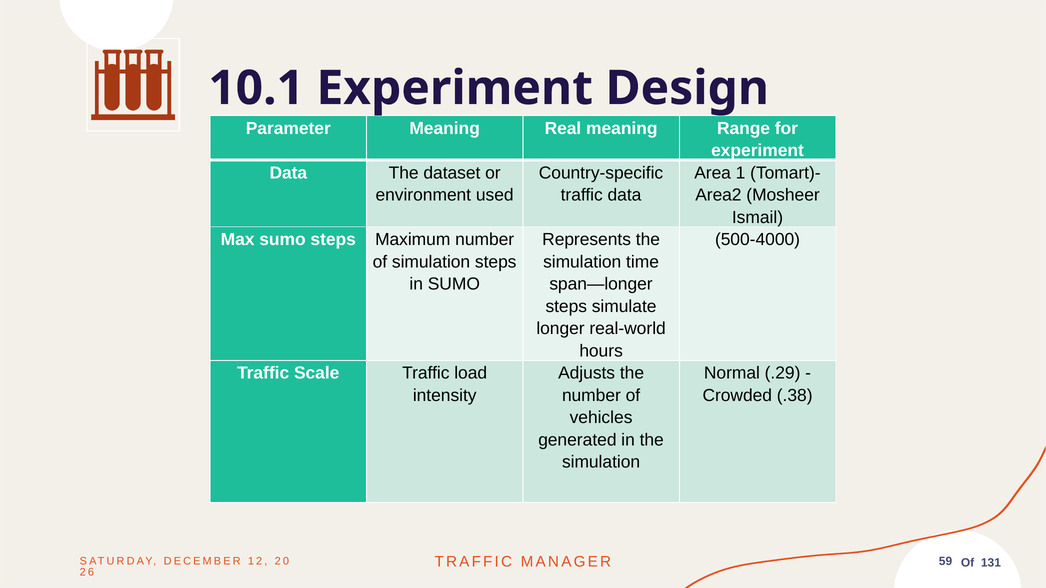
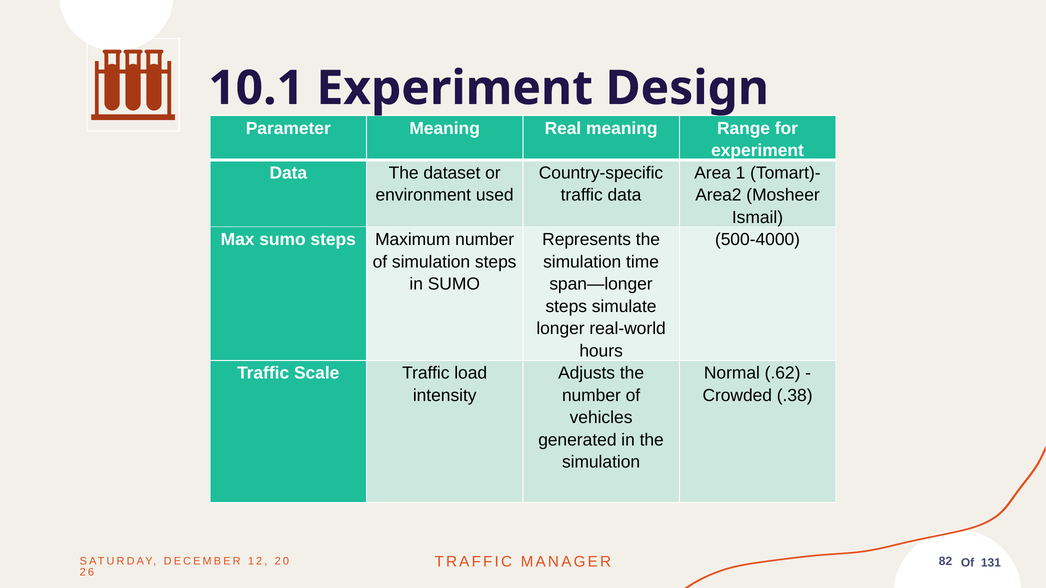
.29: .29 -> .62 (783, 373)
59: 59 -> 82 (946, 562)
